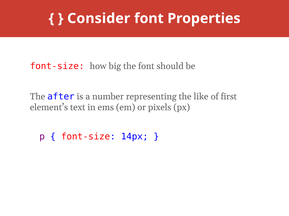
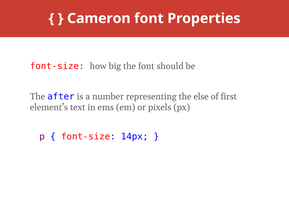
Consider: Consider -> Cameron (99, 18)
like: like -> else (201, 97)
